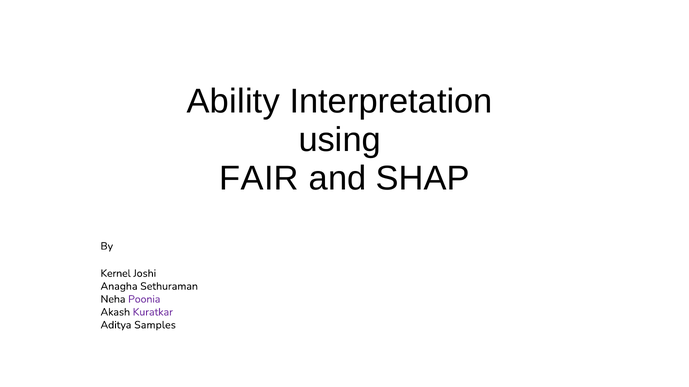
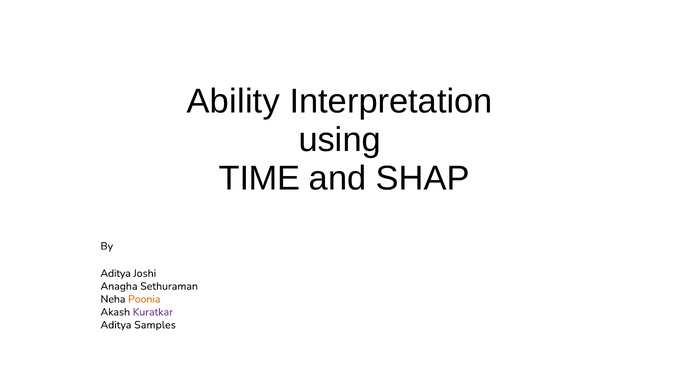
FAIR: FAIR -> TIME (259, 179)
Kernel: Kernel -> Aditya (116, 274)
Poonia colour: purple -> orange (144, 300)
